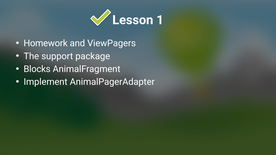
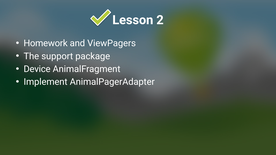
1: 1 -> 2 (160, 20)
Blocks: Blocks -> Device (37, 69)
